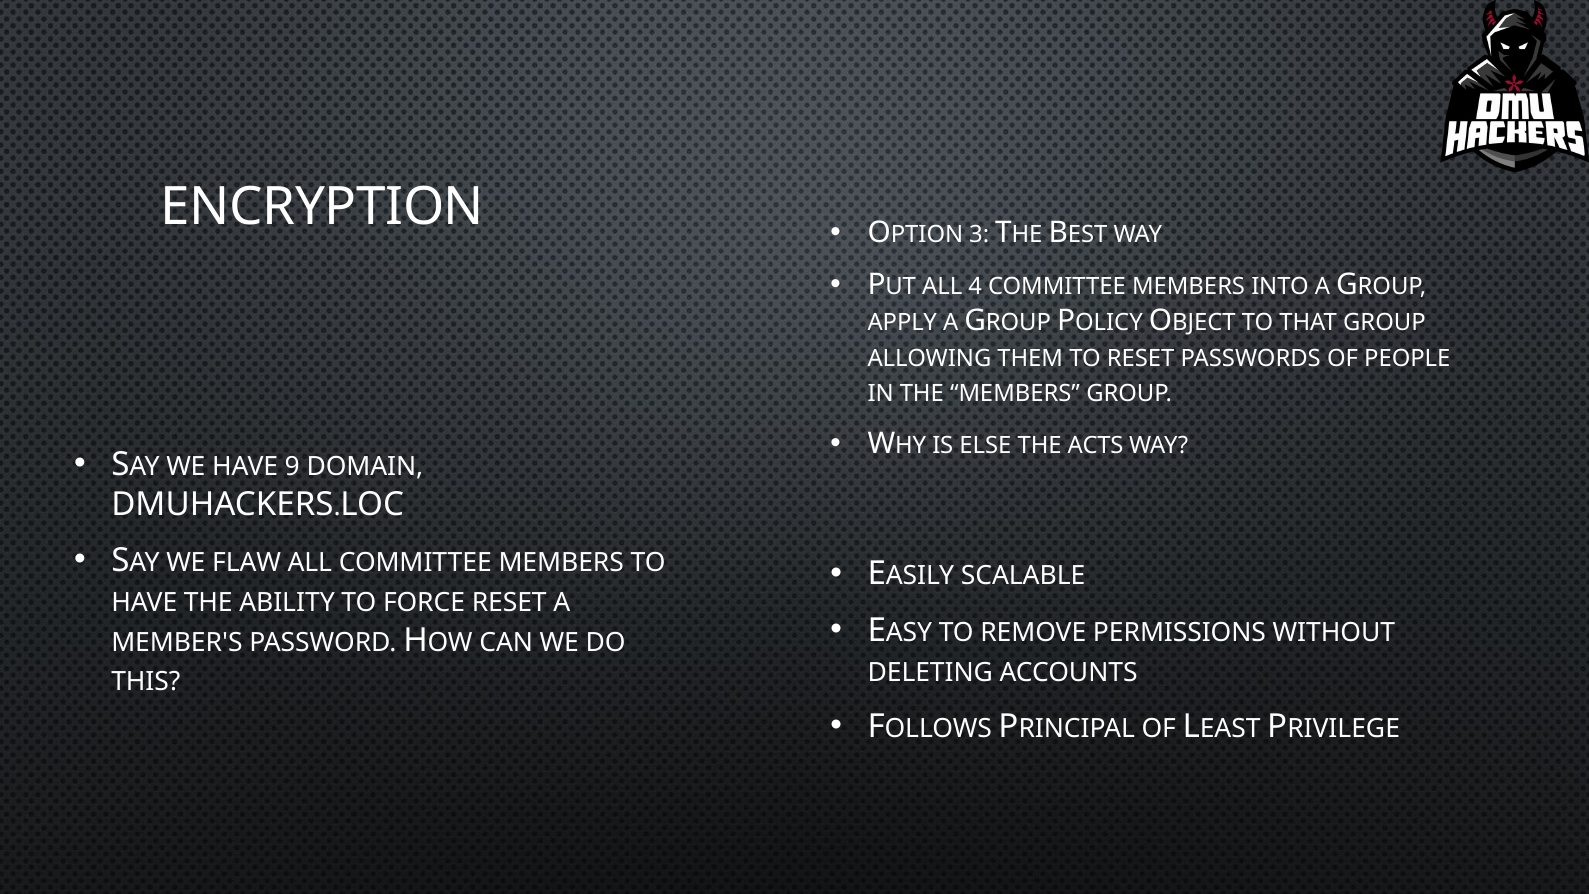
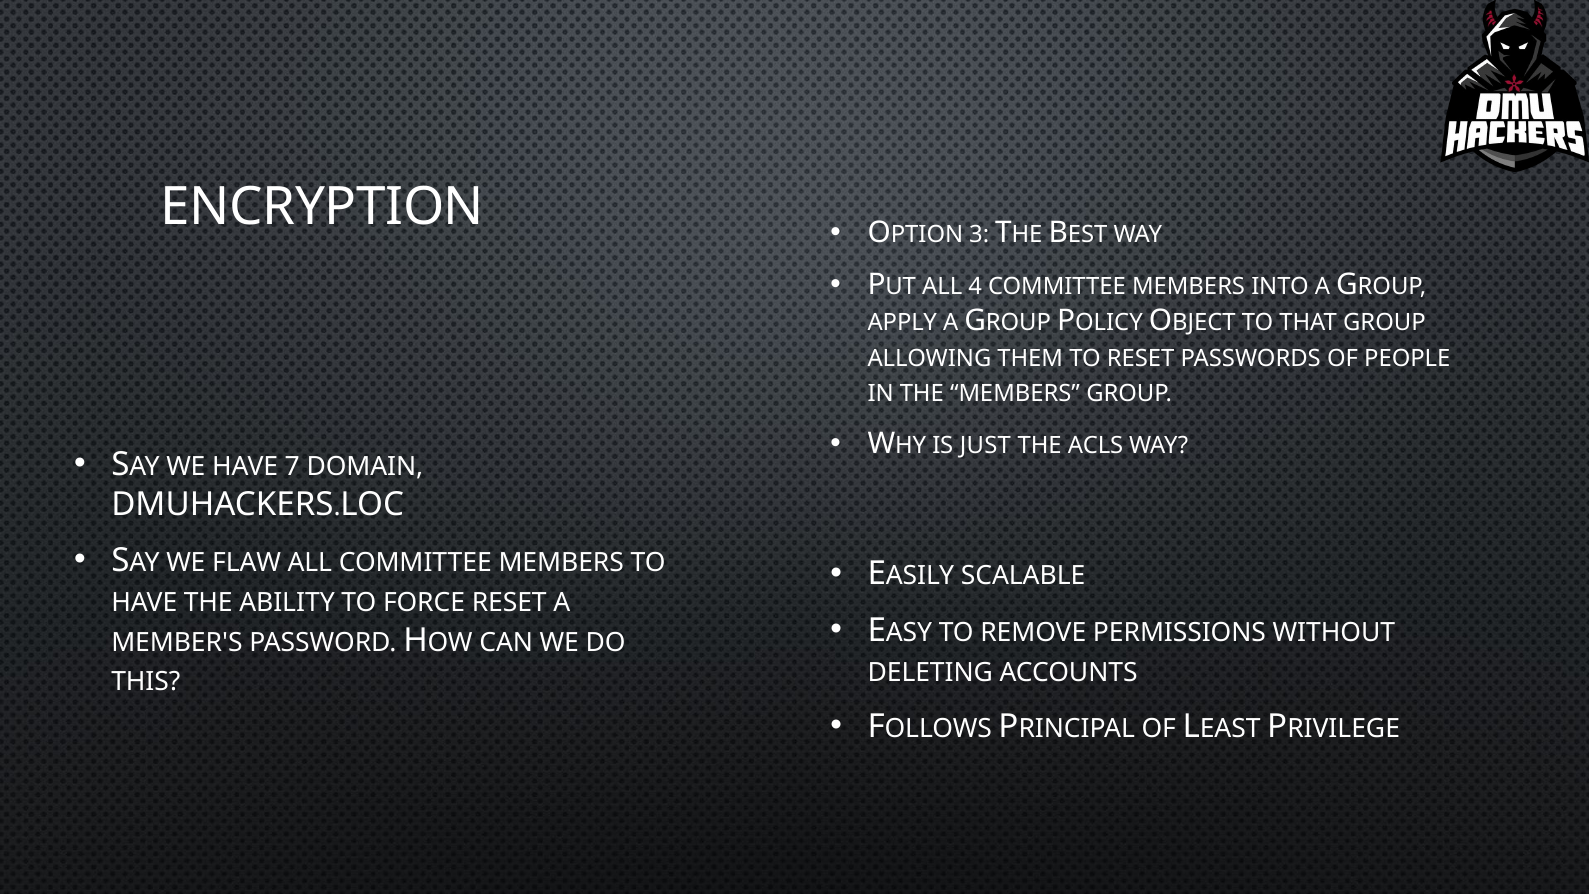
ELSE: ELSE -> JUST (985, 446)
ACTS: ACTS -> ACLS (1096, 446)
9: 9 -> 7 (292, 466)
